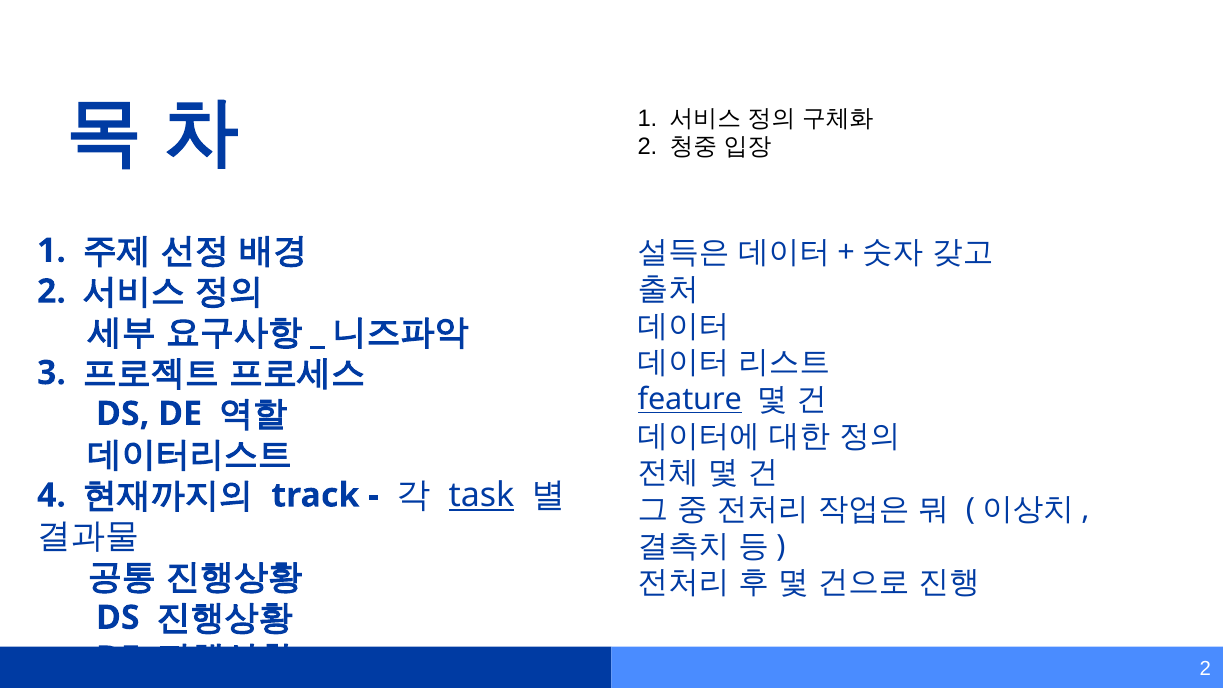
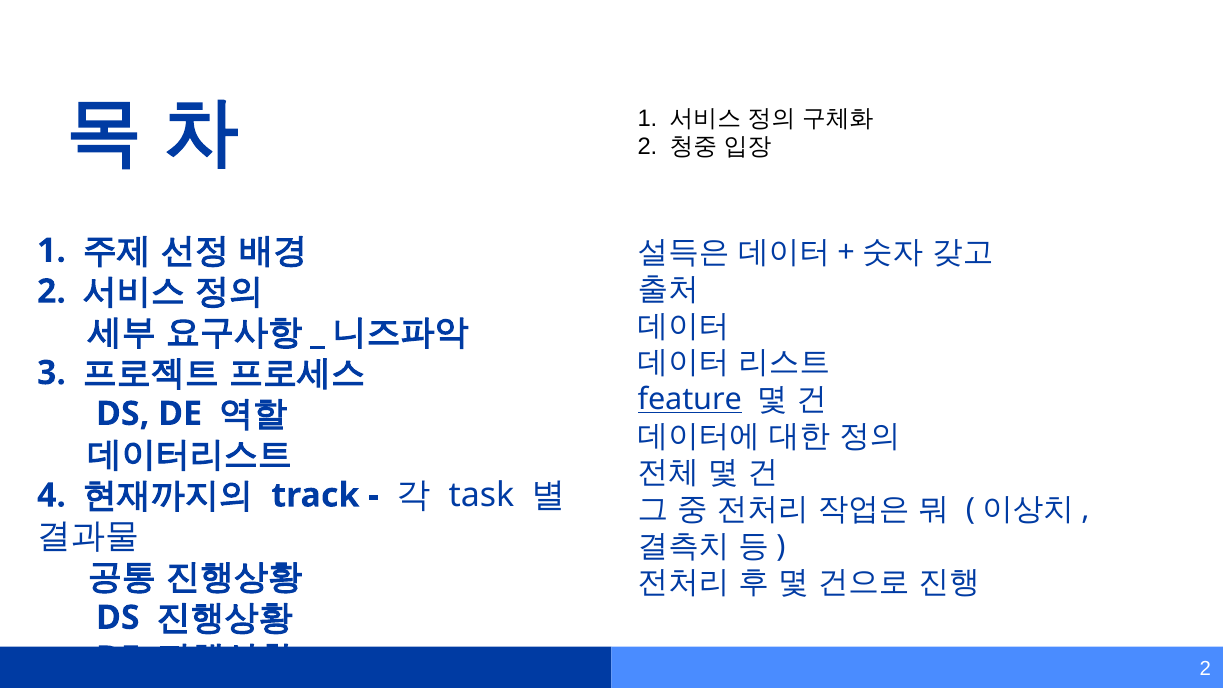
task underline: present -> none (482, 495)
